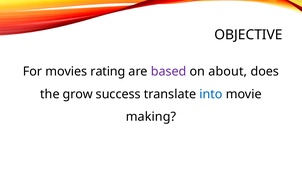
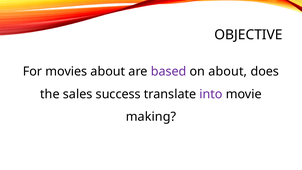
movies rating: rating -> about (108, 71)
grow: grow -> sales (78, 94)
into colour: blue -> purple (211, 94)
